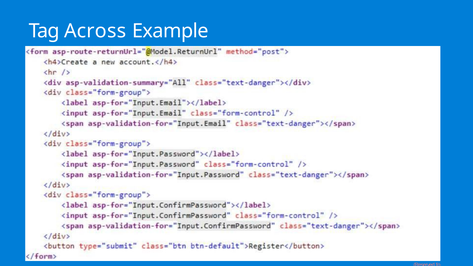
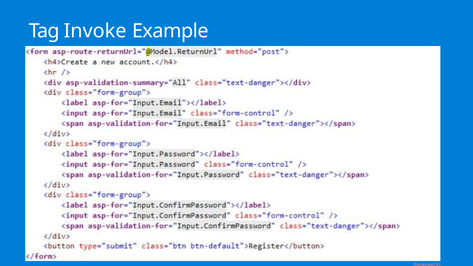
Across: Across -> Invoke (95, 31)
